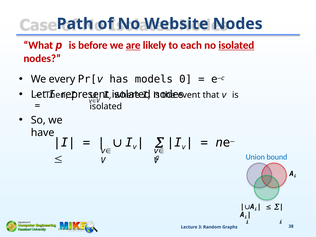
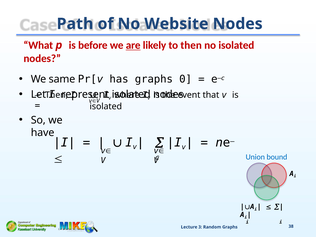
to each: each -> then (191, 45)
isolated underline: present -> none (236, 45)
every: every -> same (62, 79)
has models: models -> graphs (154, 79)
